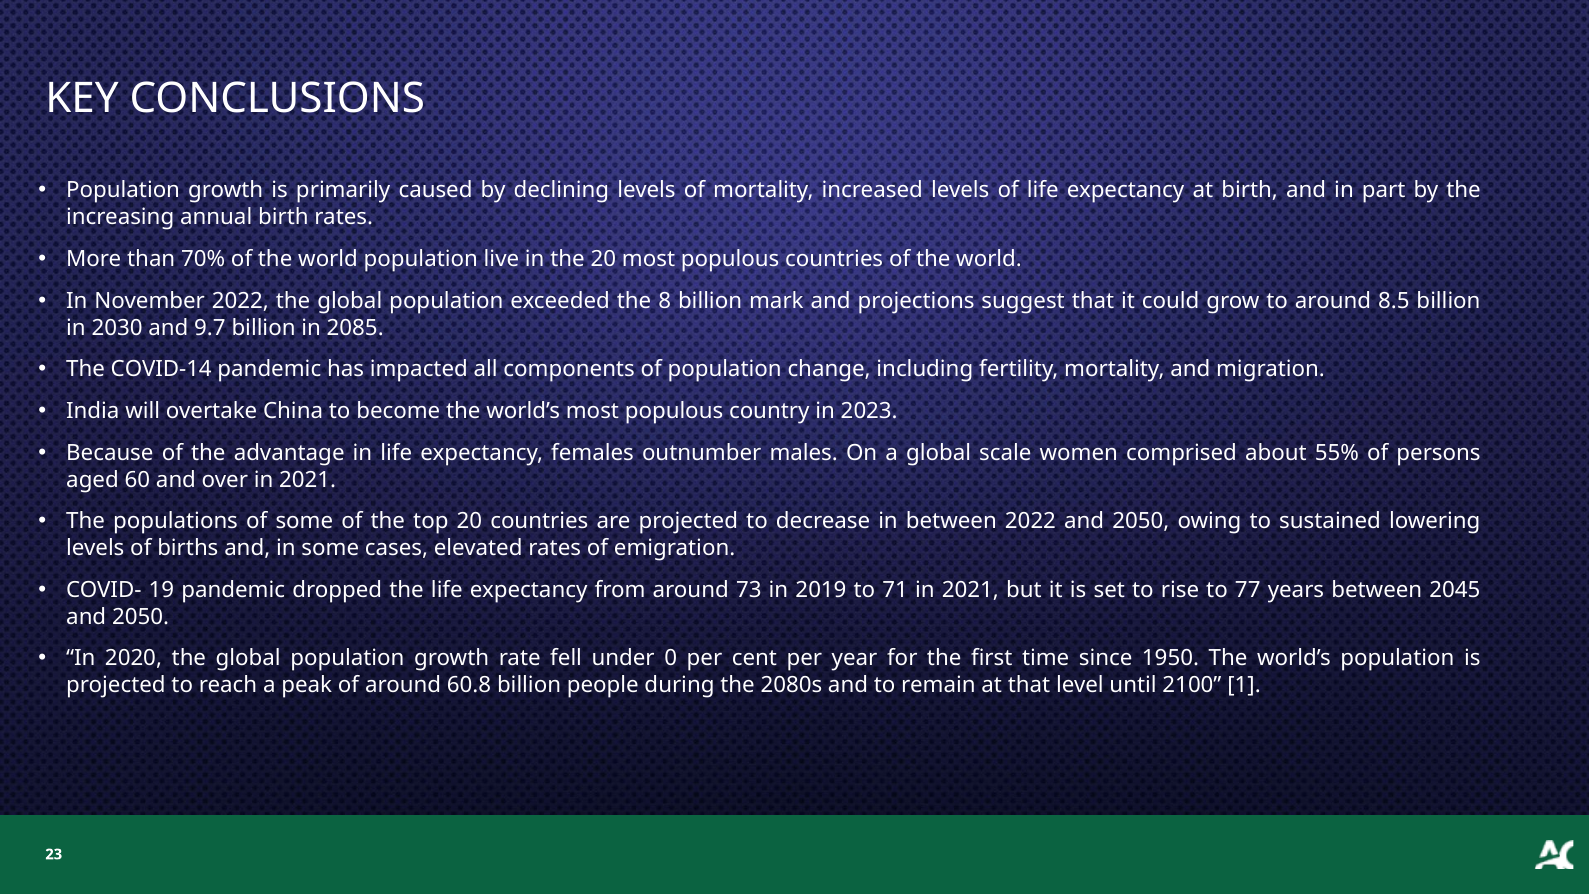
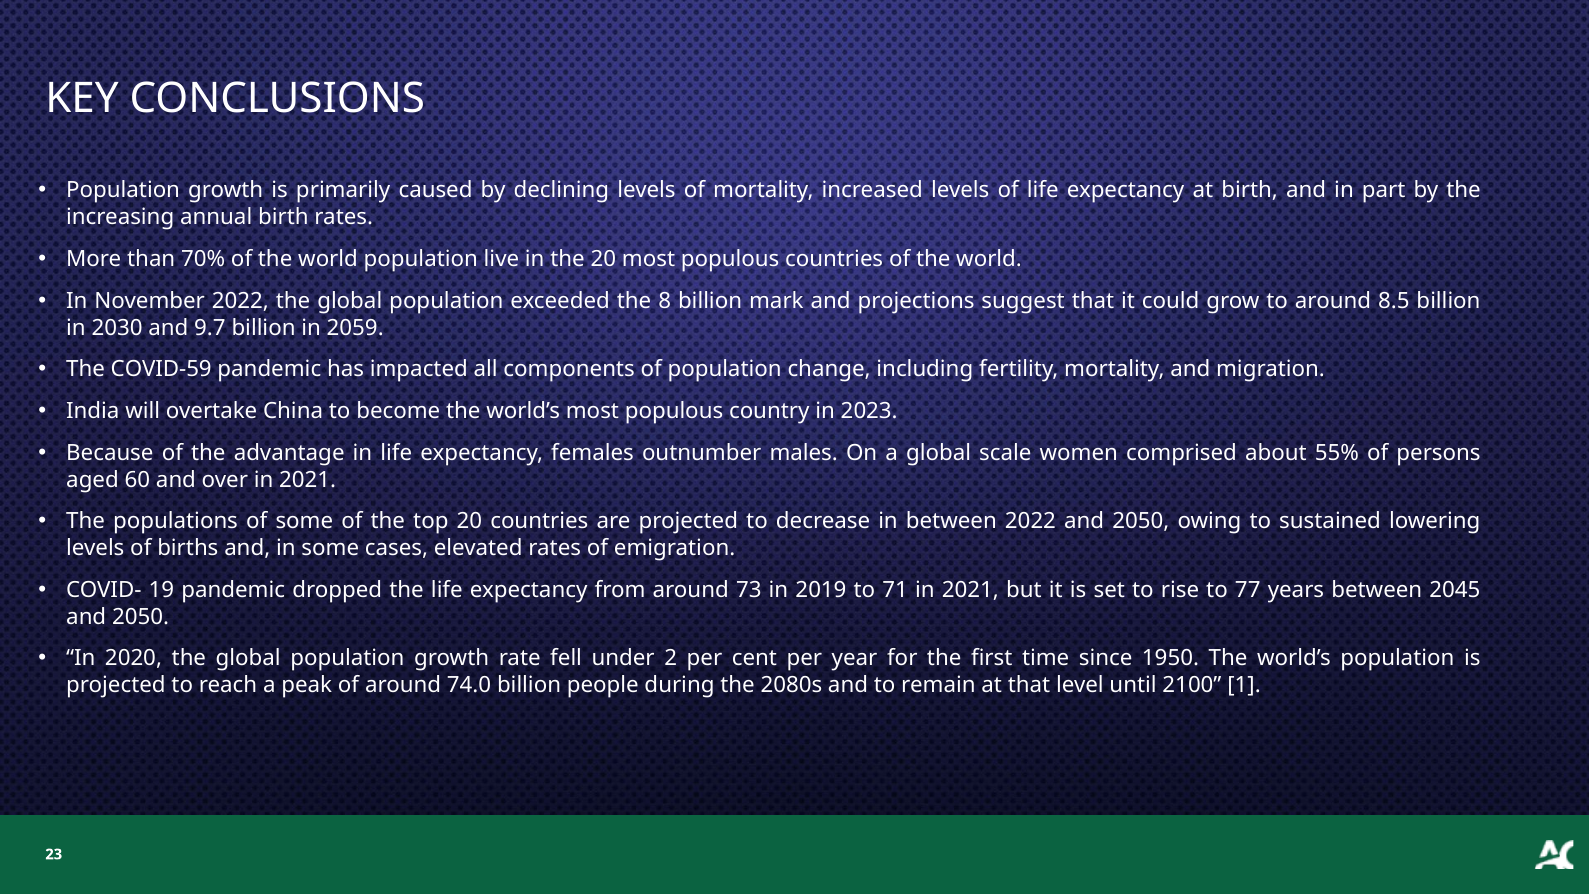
2085: 2085 -> 2059 (355, 328)
COVID-14: COVID-14 -> COVID-59 (161, 369)
0: 0 -> 2 (671, 658)
60.8: 60.8 -> 74.0 (469, 685)
